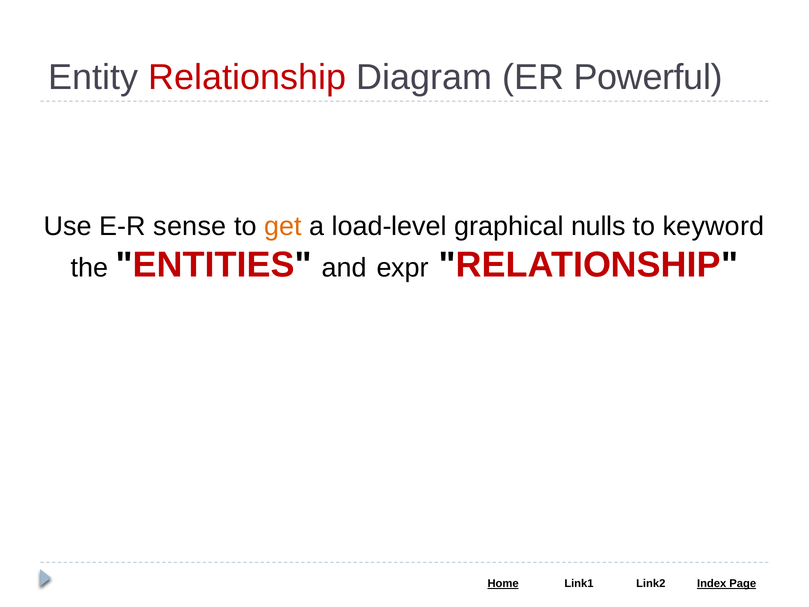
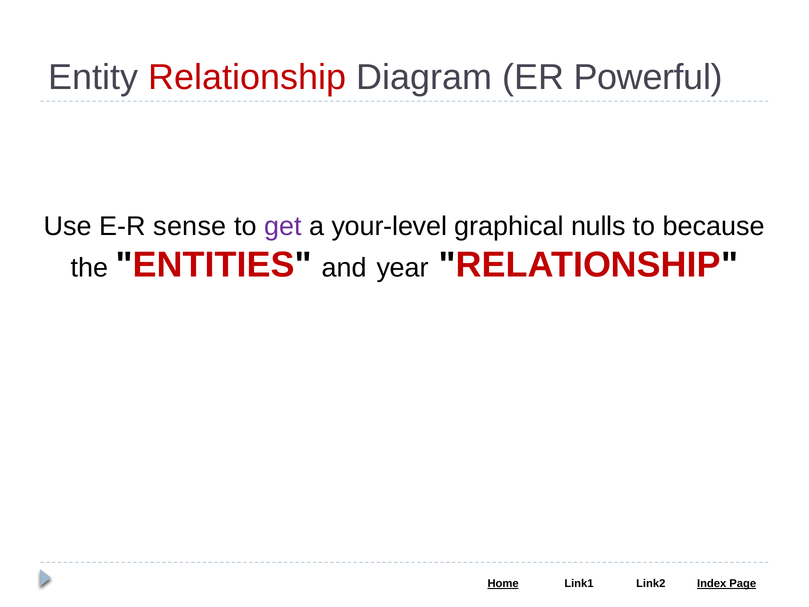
get colour: orange -> purple (283, 226)
load-level: load-level -> your-level (389, 226)
keyword: keyword -> because (714, 226)
expr: expr -> year (403, 268)
